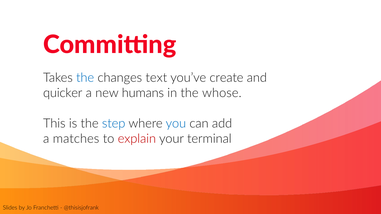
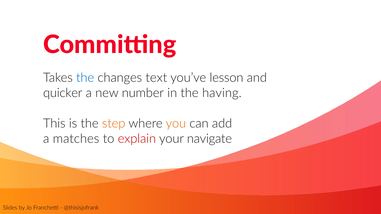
create: create -> lesson (226, 78)
humans: humans -> number (143, 93)
whose: whose -> having (222, 93)
step colour: blue -> orange (114, 124)
you colour: blue -> orange (176, 124)
terminal: terminal -> navigate (209, 139)
